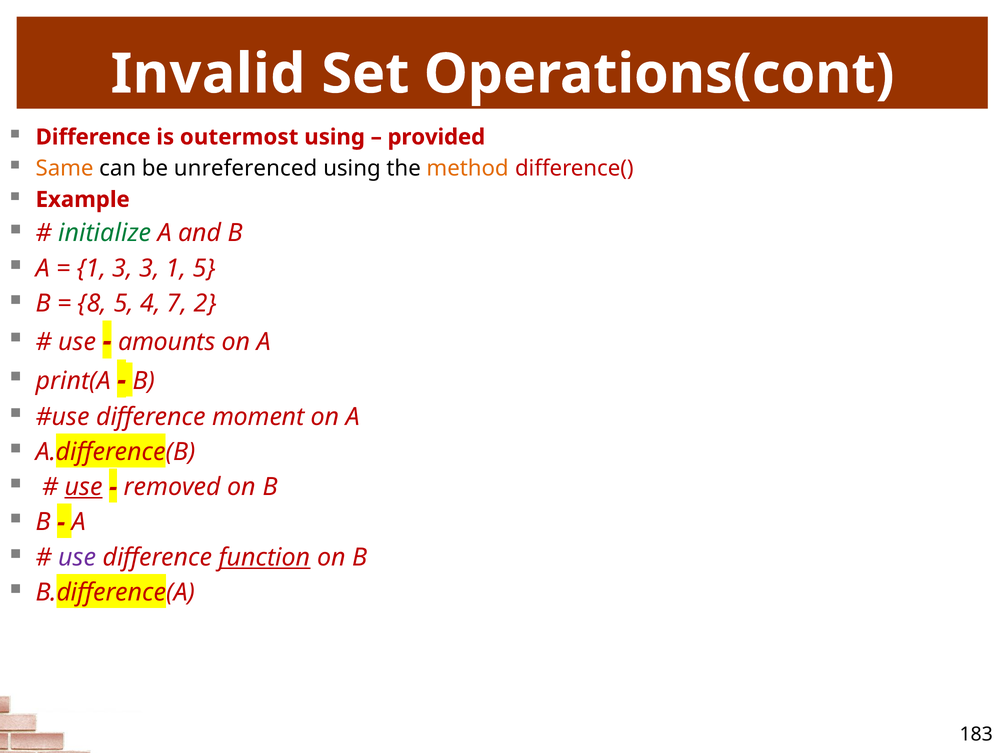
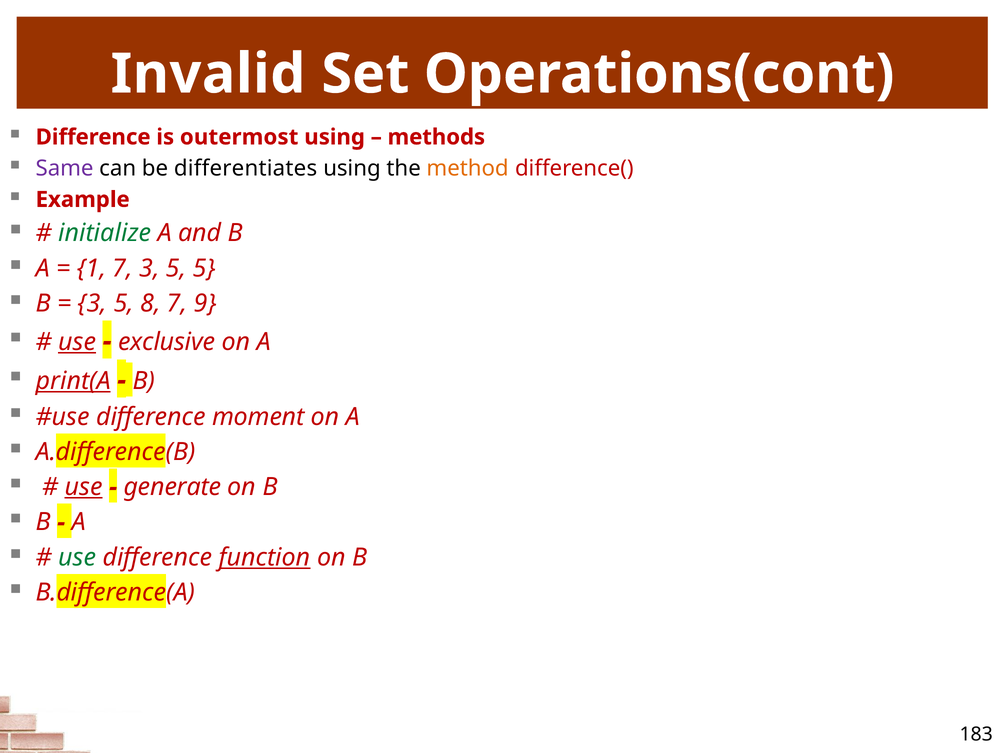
provided: provided -> methods (436, 137)
Same colour: orange -> purple (65, 168)
unreferenced: unreferenced -> differentiates (246, 168)
1 3: 3 -> 7 (123, 268)
1: 1 -> 5 (176, 268)
8: 8 -> 3 (92, 303)
4: 4 -> 8 (150, 303)
2: 2 -> 9 (205, 303)
use underline: none -> present (77, 342)
amounts: amounts -> exclusive (167, 342)
print(A underline: none -> present (73, 381)
removed: removed -> generate (172, 487)
use colour: purple -> green (77, 557)
